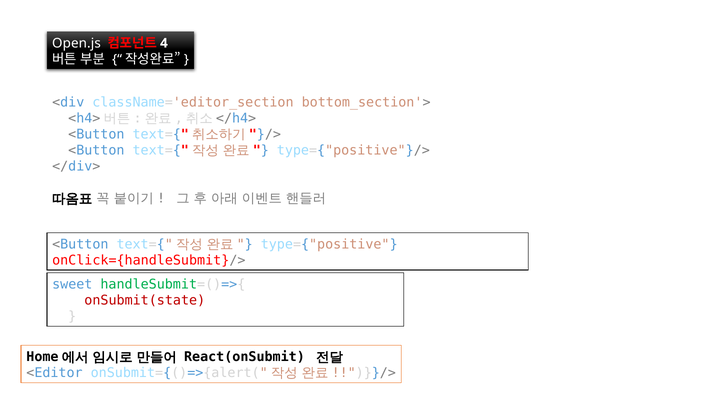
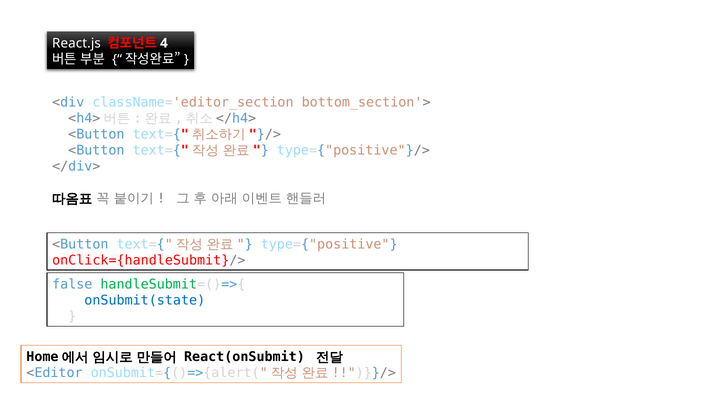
Open.js: Open.js -> React.js (76, 43)
sweet: sweet -> false (72, 285)
onSubmit(state colour: red -> blue (145, 301)
